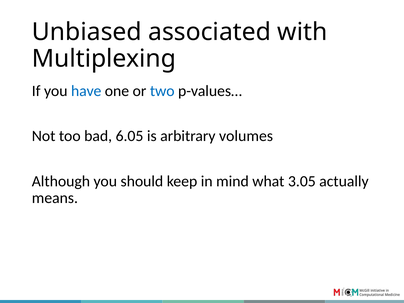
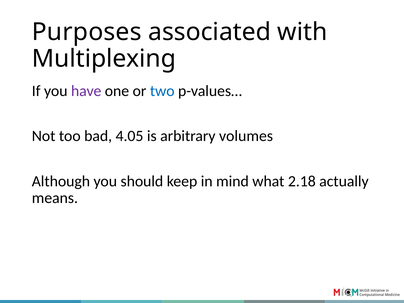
Unbiased: Unbiased -> Purposes (87, 32)
have colour: blue -> purple (86, 91)
6.05: 6.05 -> 4.05 (129, 136)
3.05: 3.05 -> 2.18 (302, 181)
